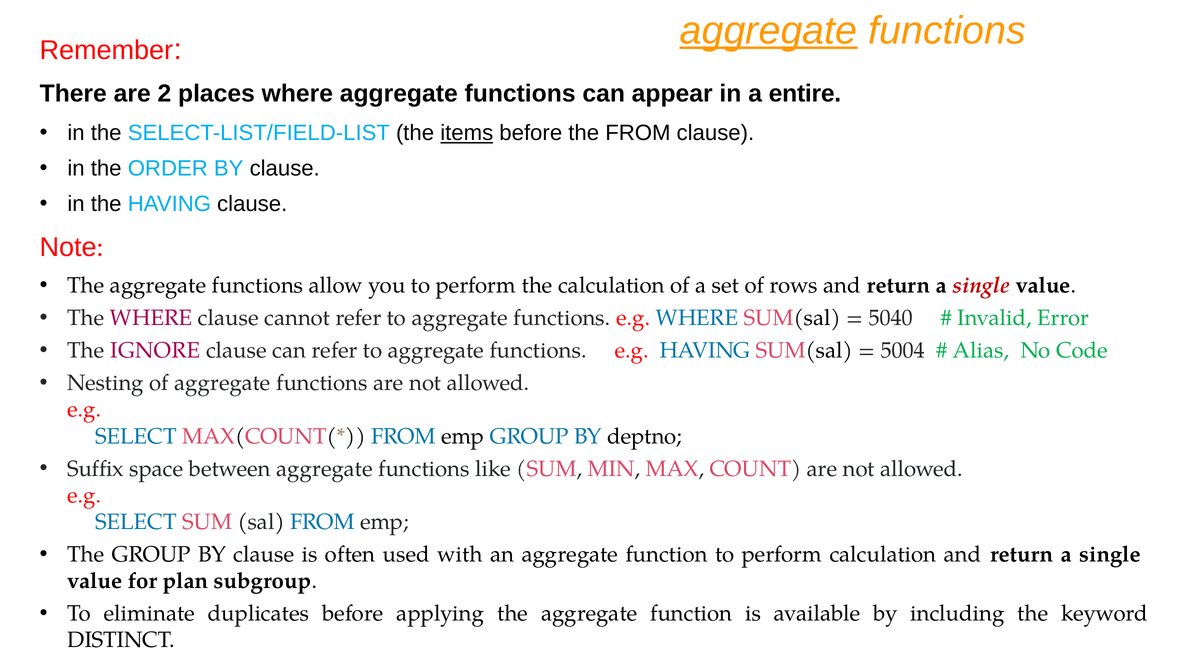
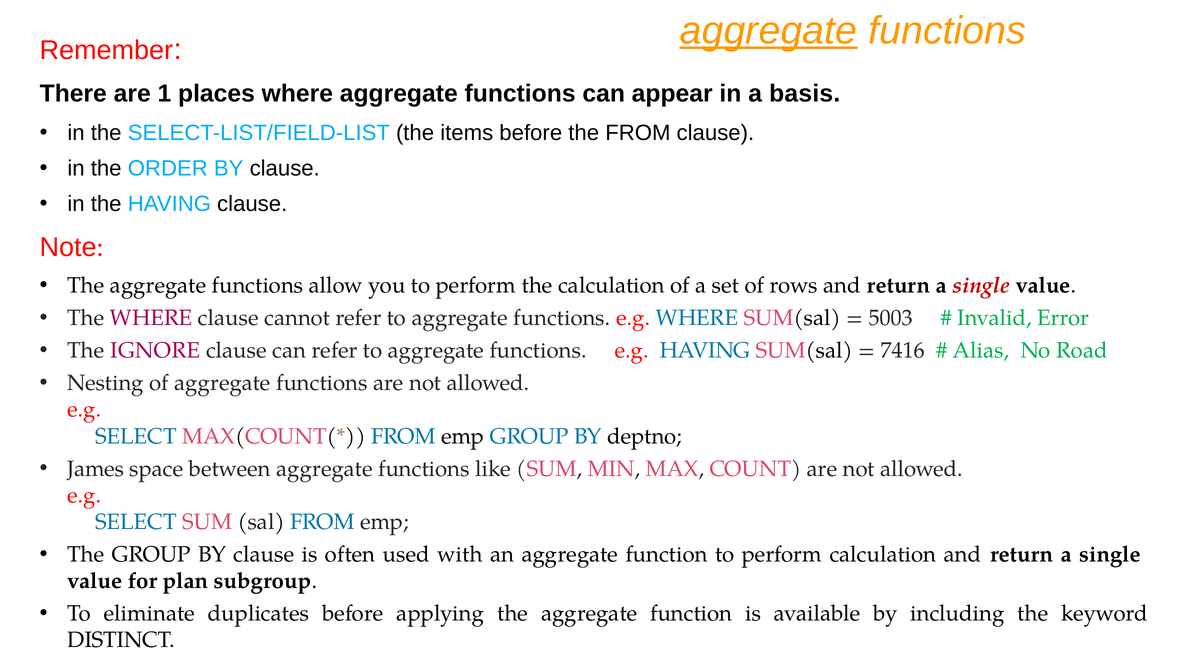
2: 2 -> 1 (164, 93)
entire: entire -> basis (805, 93)
items underline: present -> none (467, 133)
5040: 5040 -> 5003 (891, 318)
5004: 5004 -> 7416 (903, 351)
Code: Code -> Road (1082, 351)
Suffix: Suffix -> James (96, 469)
